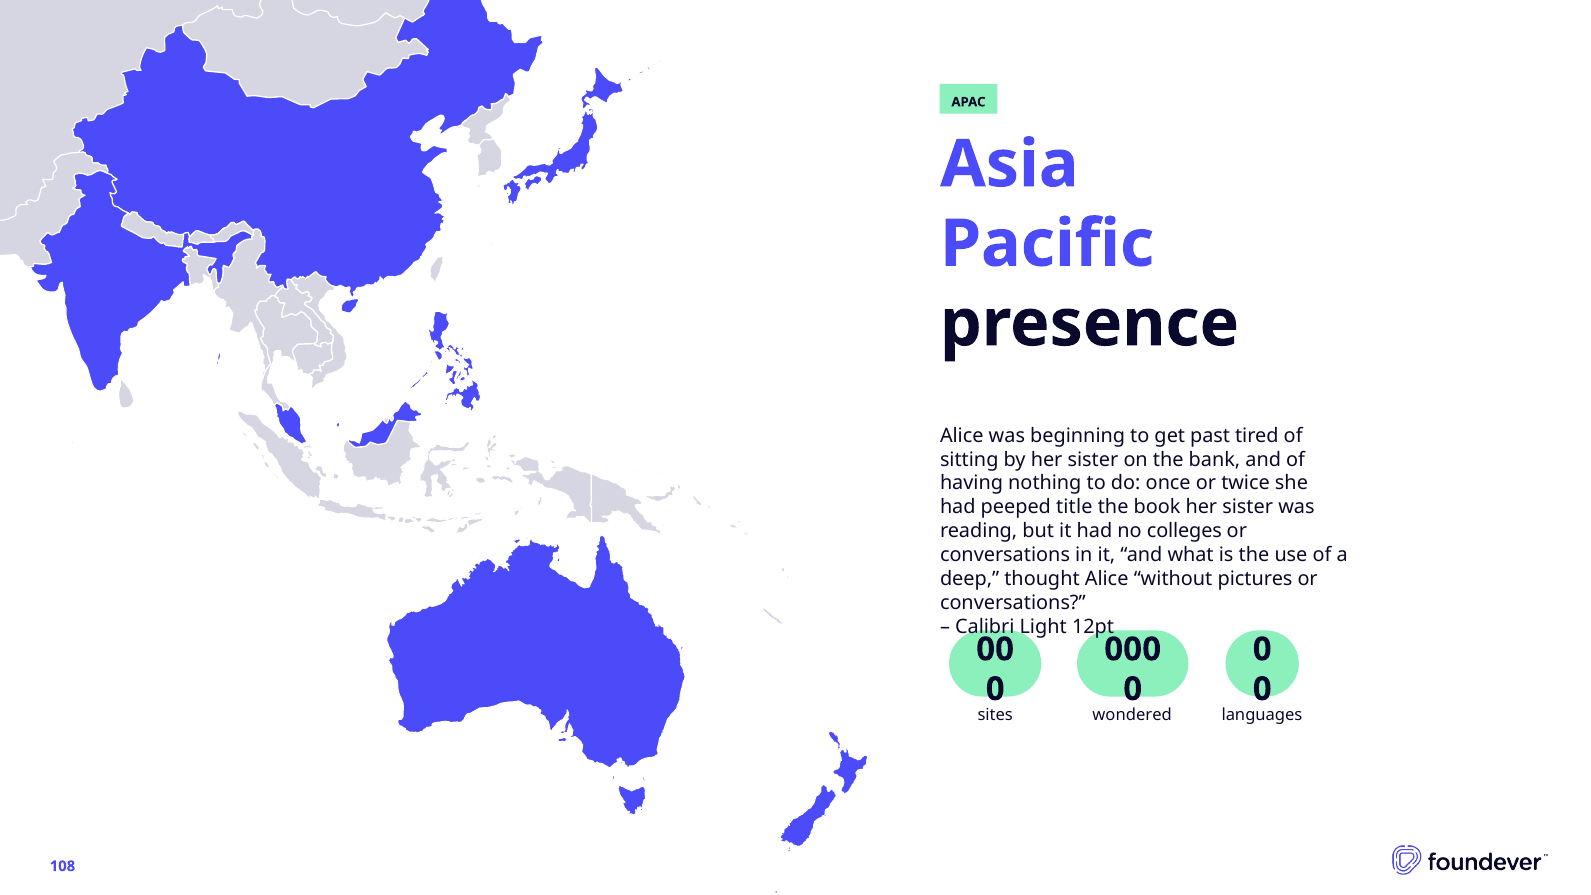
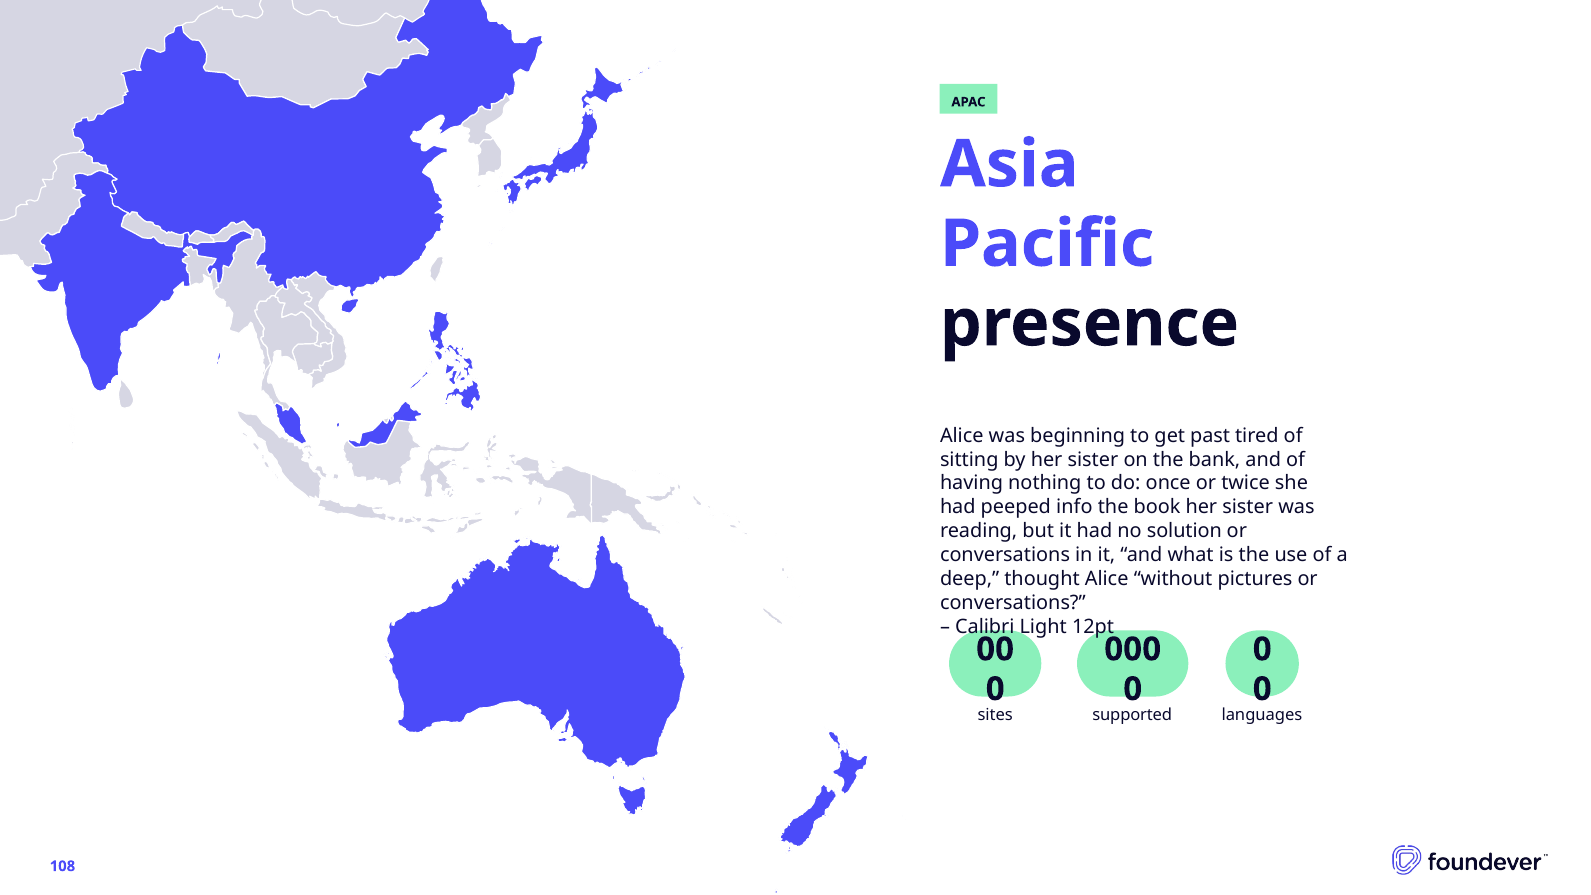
title: title -> info (1074, 507)
colleges: colleges -> solution (1184, 531)
wondered: wondered -> supported (1132, 715)
